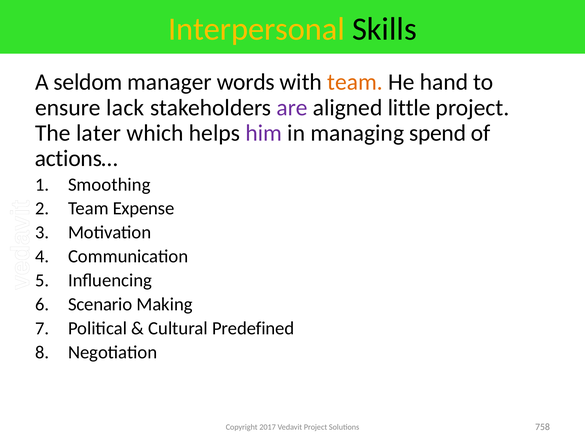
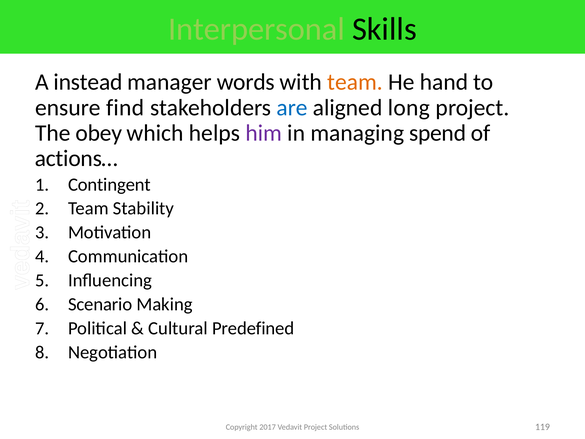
Interpersonal colour: yellow -> light green (256, 29)
seldom: seldom -> instead (88, 82)
lack: lack -> find (125, 108)
are colour: purple -> blue (292, 108)
little: little -> long (409, 108)
later: later -> obey (99, 133)
Smoothing: Smoothing -> Contingent (109, 184)
Expense: Expense -> Stability (143, 208)
758: 758 -> 119 (542, 427)
